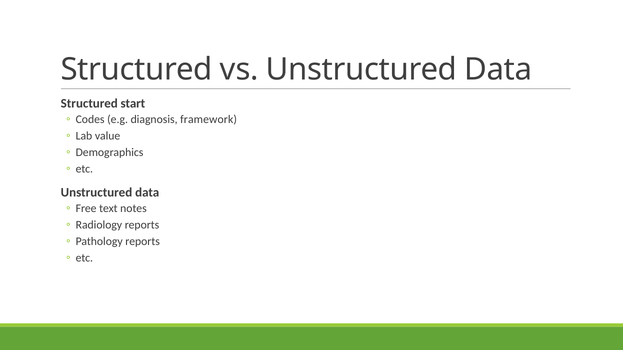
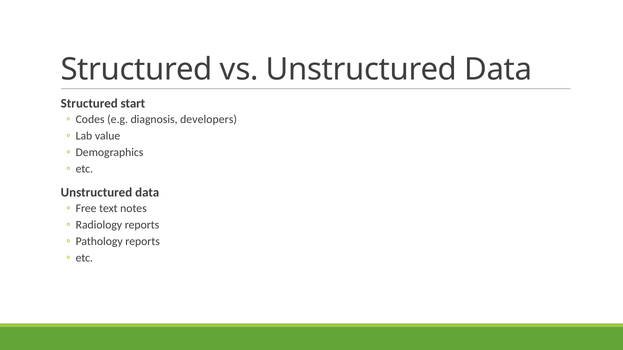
framework: framework -> developers (209, 120)
